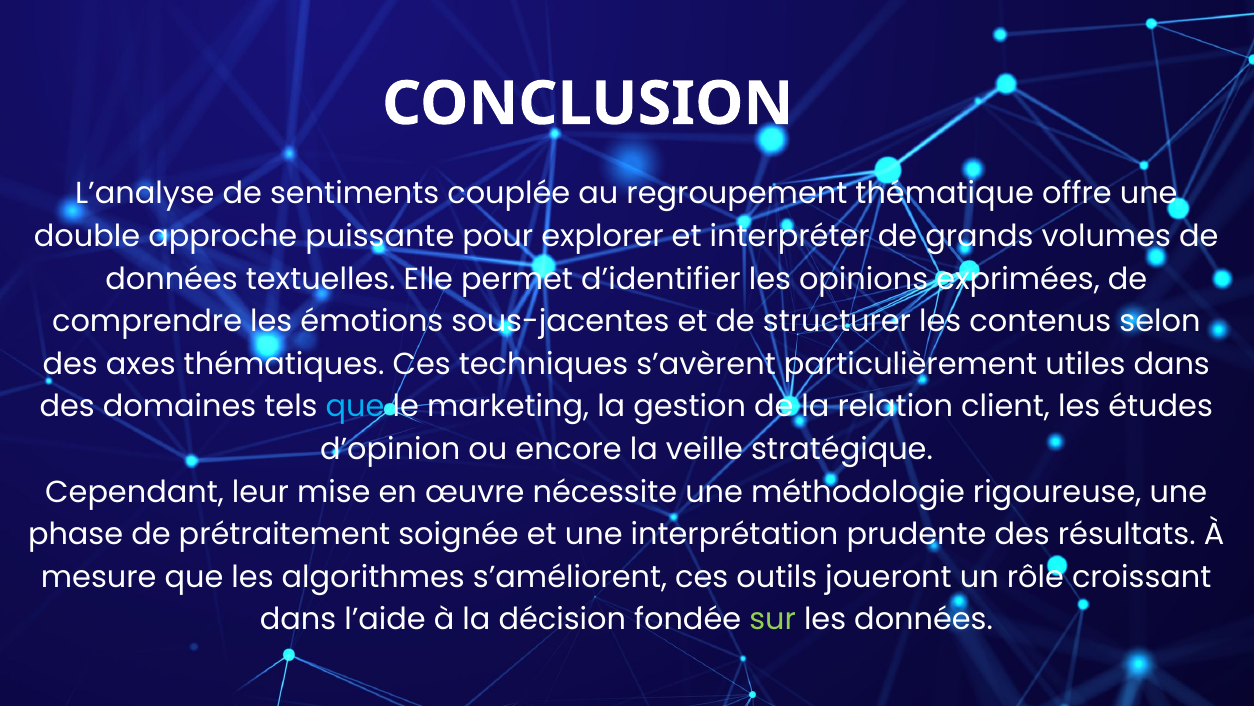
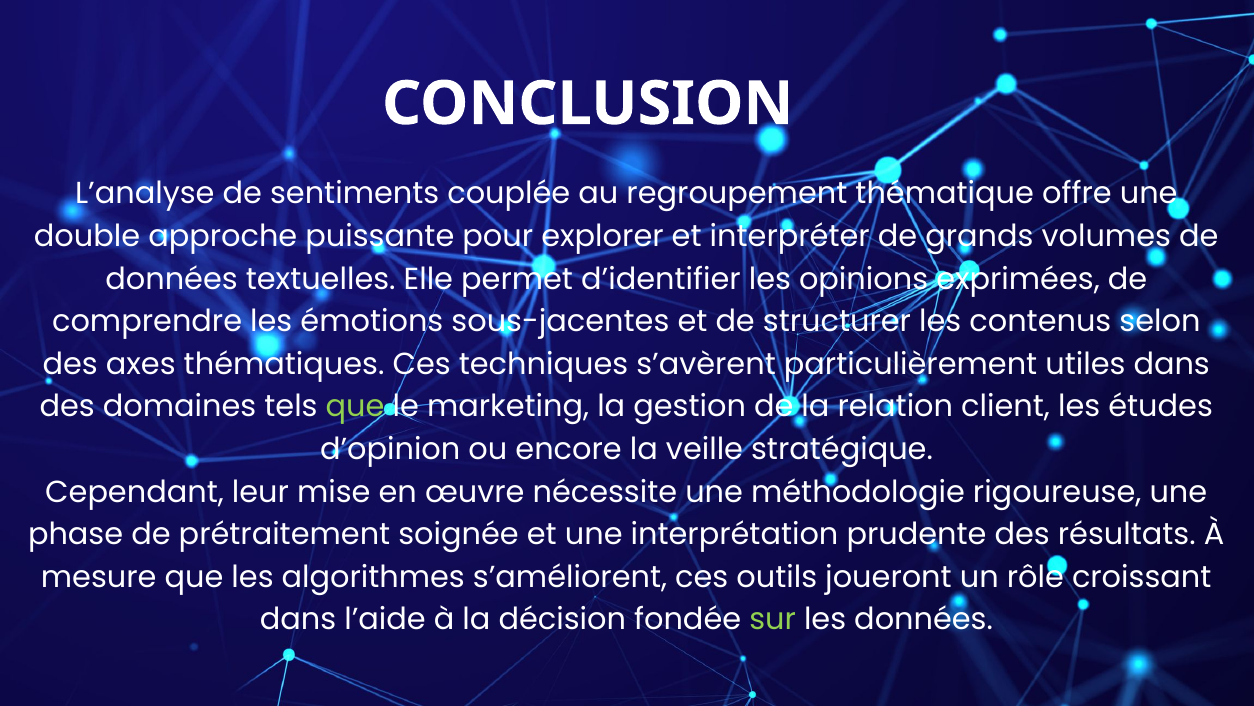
que colour: light blue -> light green (355, 407)
